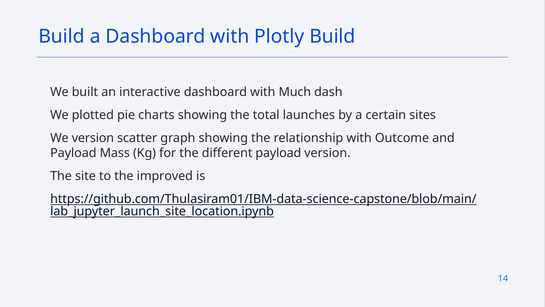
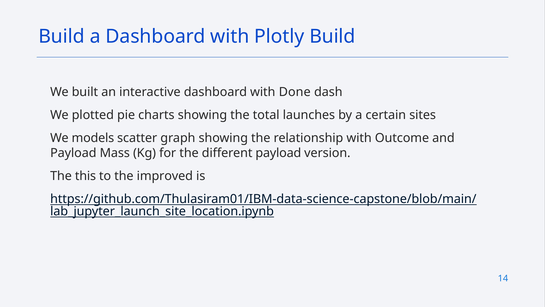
Much: Much -> Done (295, 92)
We version: version -> models (93, 138)
site: site -> this (86, 176)
